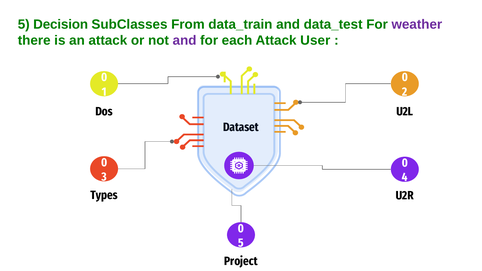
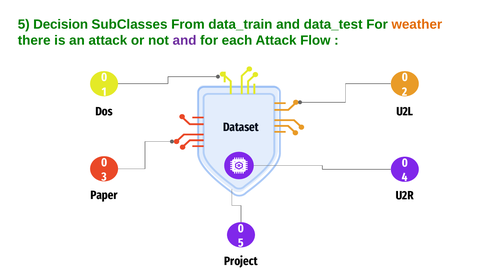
weather colour: purple -> orange (417, 24)
User: User -> Flow (315, 40)
Types: Types -> Paper (104, 195)
